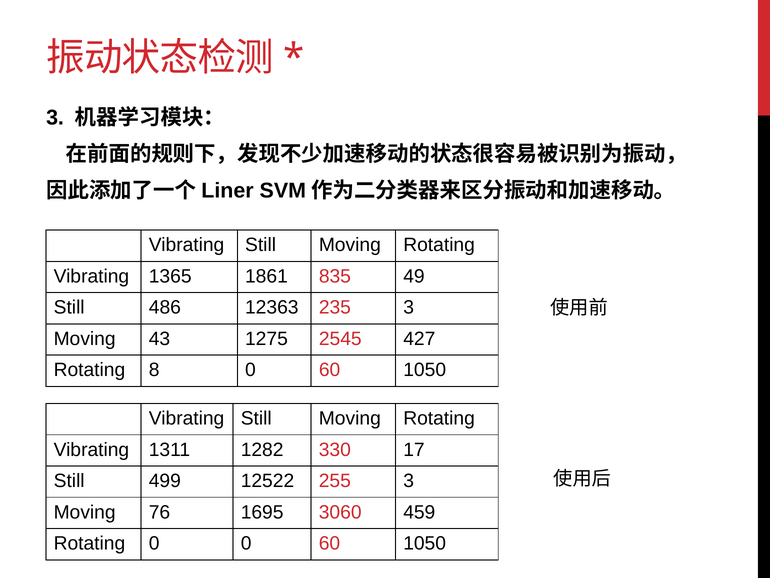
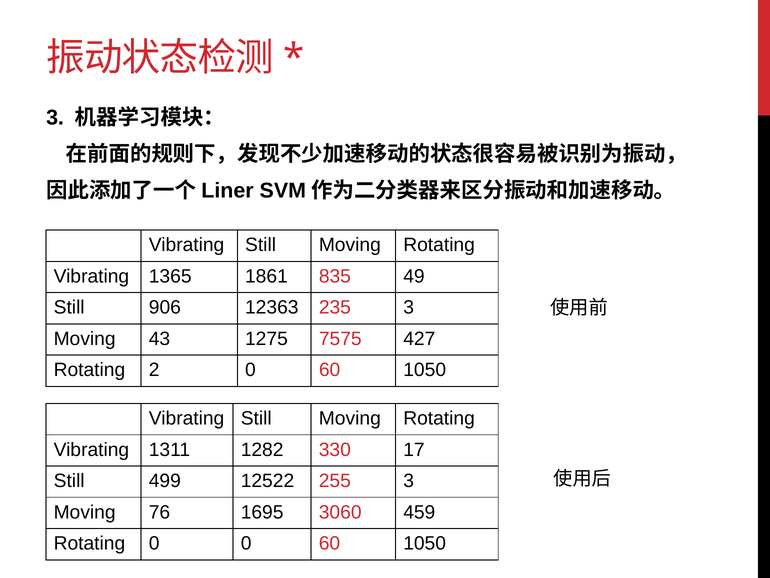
486: 486 -> 906 (165, 307)
2545: 2545 -> 7575 (340, 339)
8: 8 -> 2 (154, 370)
